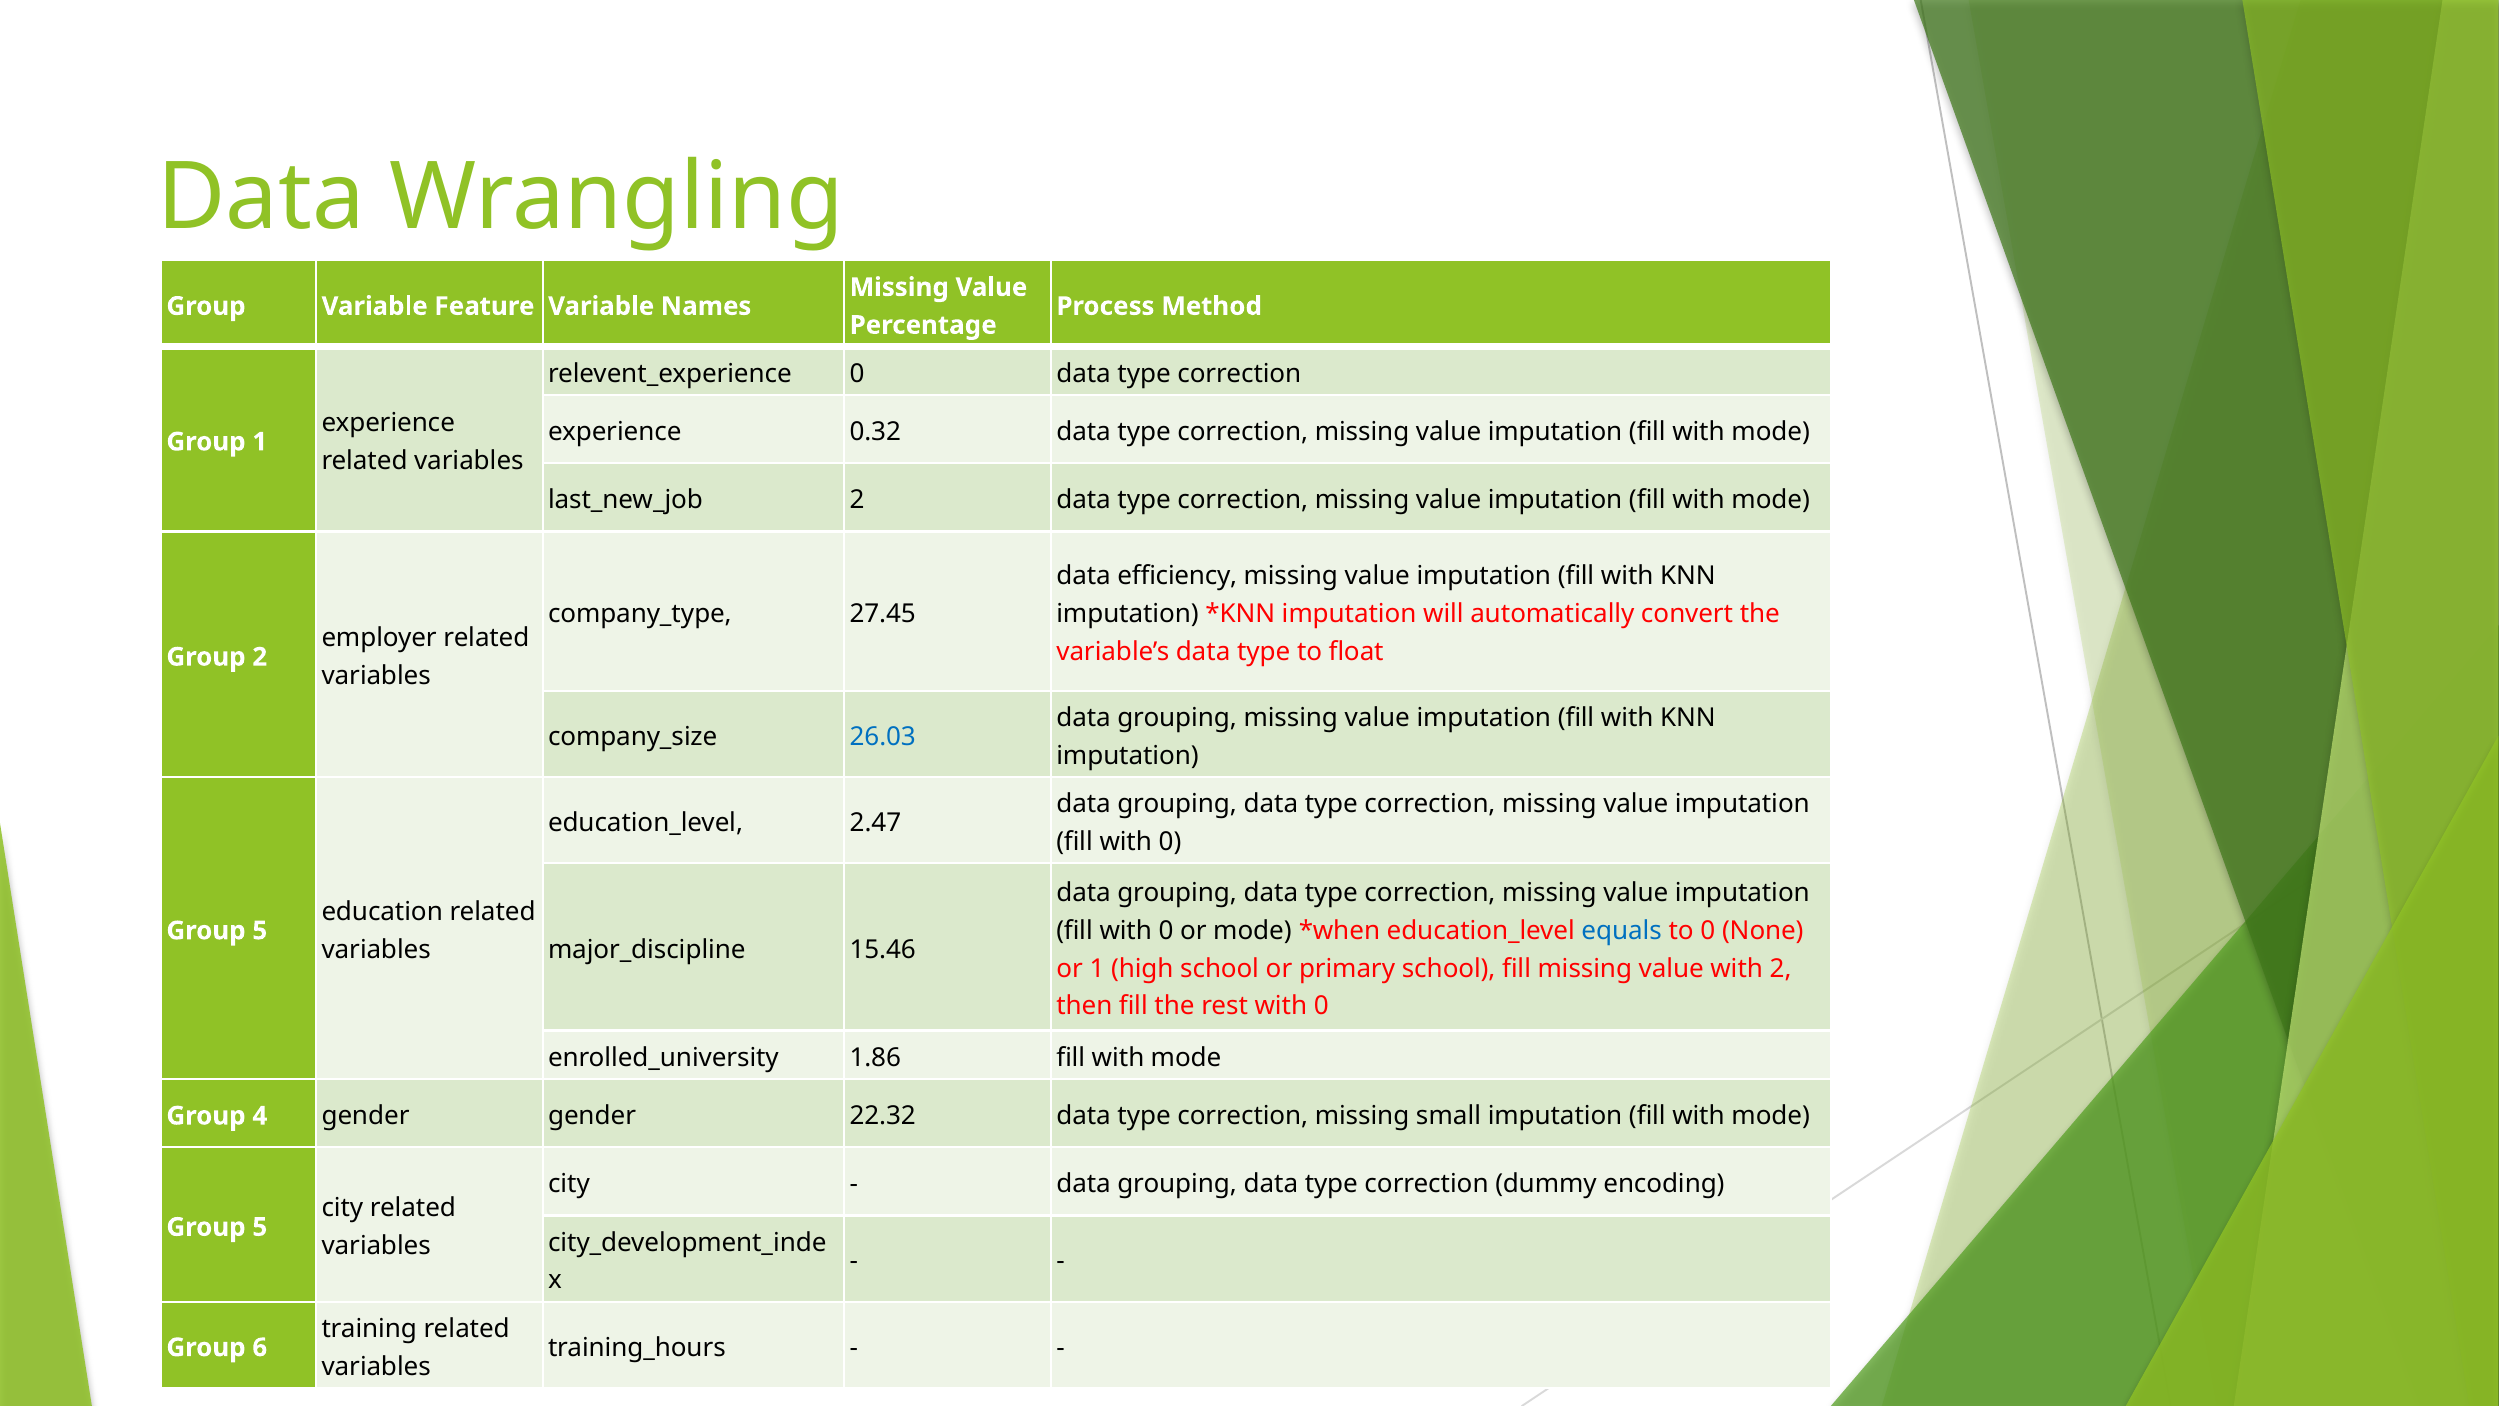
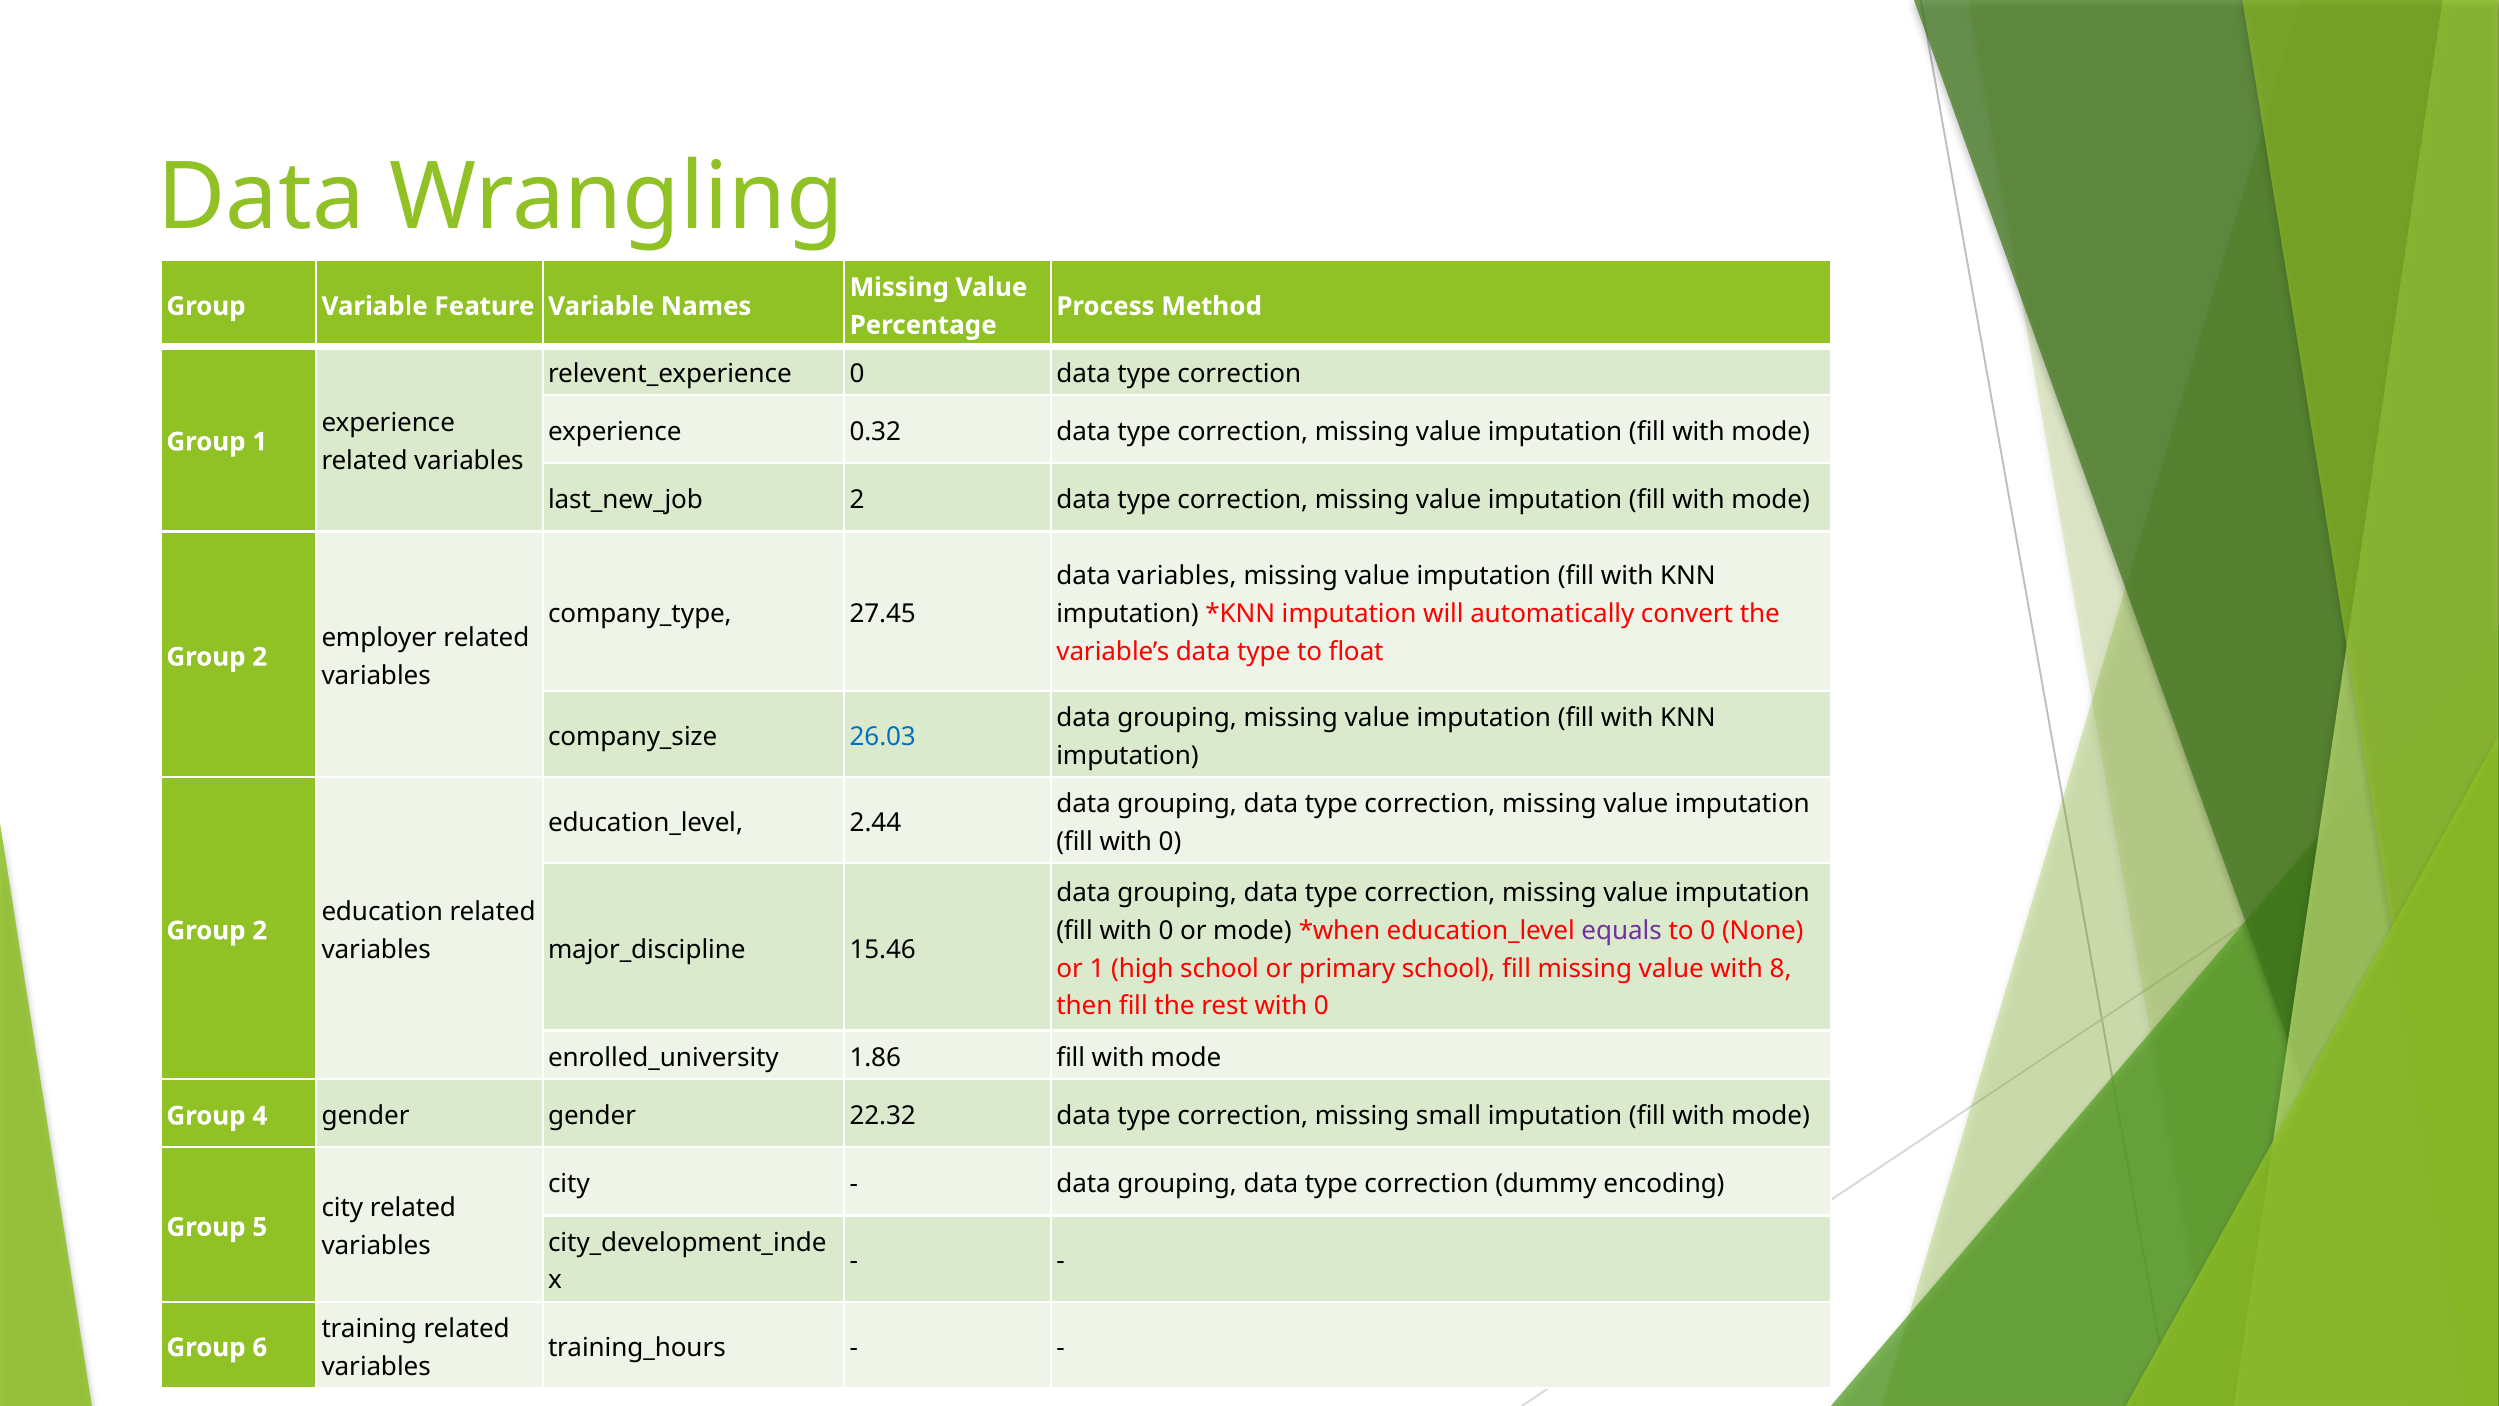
data efficiency: efficiency -> variables (1177, 576)
2.47: 2.47 -> 2.44 (875, 823)
equals colour: blue -> purple (1622, 931)
5: 5 -> 2 (260, 931)
with 2: 2 -> 8 (1781, 968)
